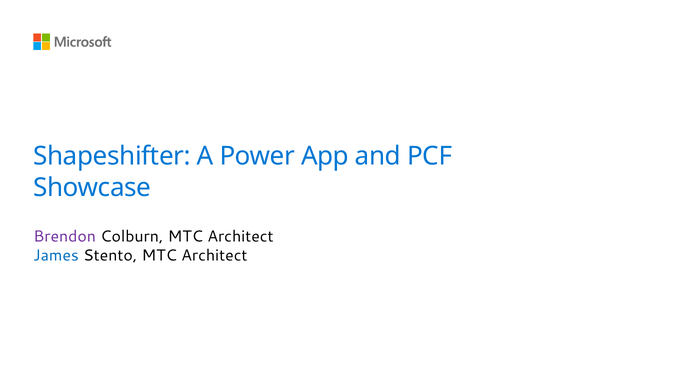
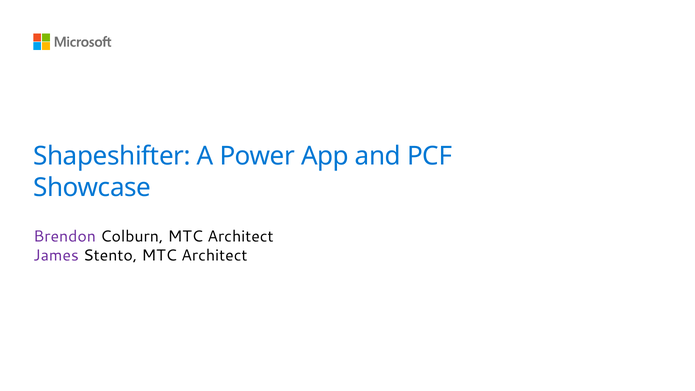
James colour: blue -> purple (56, 256)
